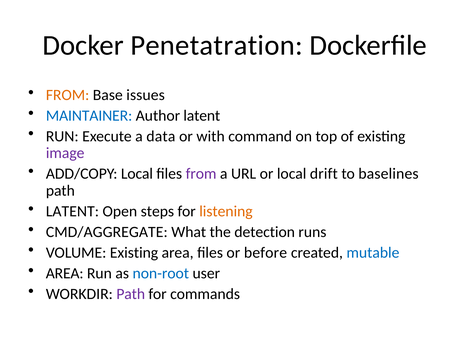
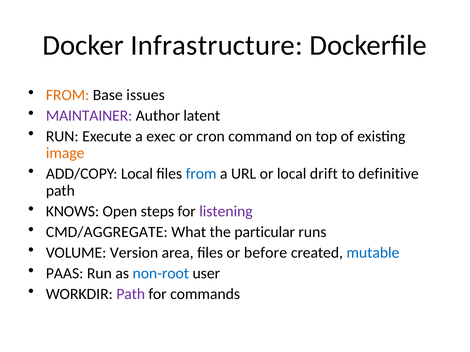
Penetatration: Penetatration -> Infrastructure (217, 45)
MAINTAINER colour: blue -> purple (89, 116)
data: data -> exec (161, 136)
with: with -> cron (211, 136)
image colour: purple -> orange (65, 153)
from colour: purple -> blue (201, 174)
baselines: baselines -> definitive (389, 174)
LATENT: LATENT -> KNOWS (72, 212)
listening colour: orange -> purple (226, 212)
detection: detection -> particular (265, 232)
VOLUME Existing: Existing -> Version (134, 253)
AREA: AREA -> PAAS (65, 274)
